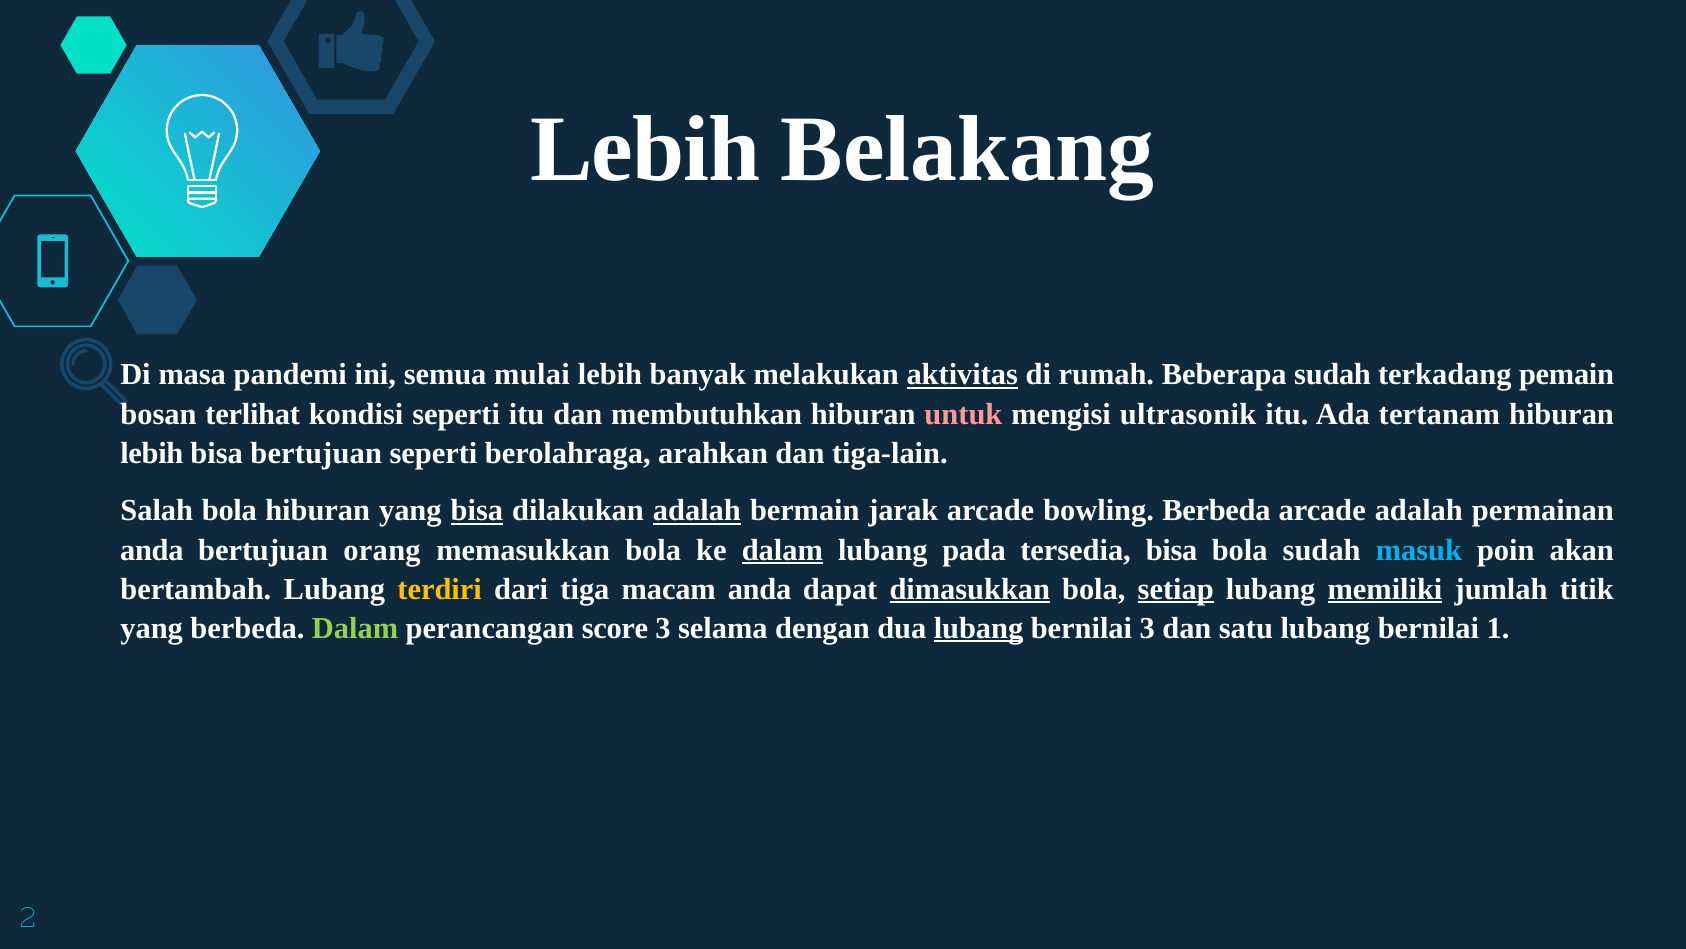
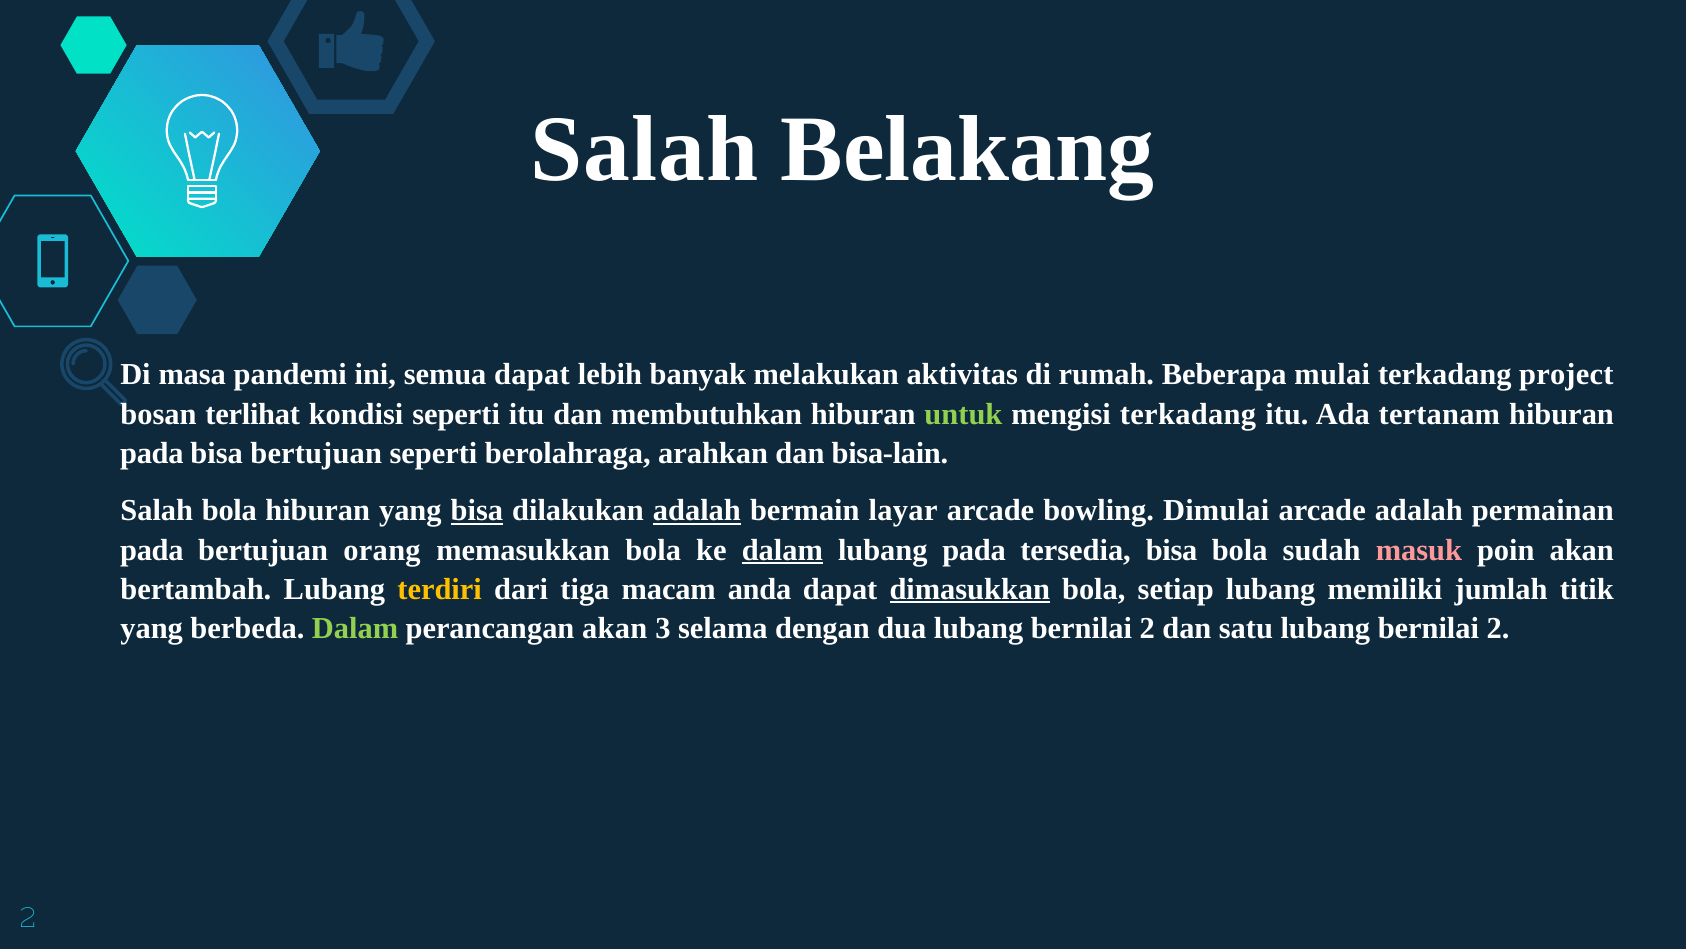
Lebih: Lebih -> Salah (644, 150)
semua mulai: mulai -> dapat (532, 375)
aktivitas underline: present -> none (962, 375)
Beberapa sudah: sudah -> mulai (1332, 375)
pemain: pemain -> project (1566, 375)
untuk colour: pink -> light green (963, 414)
mengisi ultrasonik: ultrasonik -> terkadang (1188, 414)
lebih: lebih -> pada (152, 453)
tiga-lain: tiga-lain -> bisa-lain (890, 453)
jarak: jarak -> layar (903, 511)
bowling Berbeda: Berbeda -> Dimulai (1216, 511)
anda: anda -> pada (152, 550)
masuk colour: light blue -> pink (1419, 550)
setiap underline: present -> none (1176, 589)
memiliki underline: present -> none (1385, 589)
perancangan score: score -> akan (615, 628)
lubang underline: present -> none (979, 628)
3: 3 -> 2 (1147, 628)
satu lubang bernilai 1: 1 -> 2 (1498, 628)
